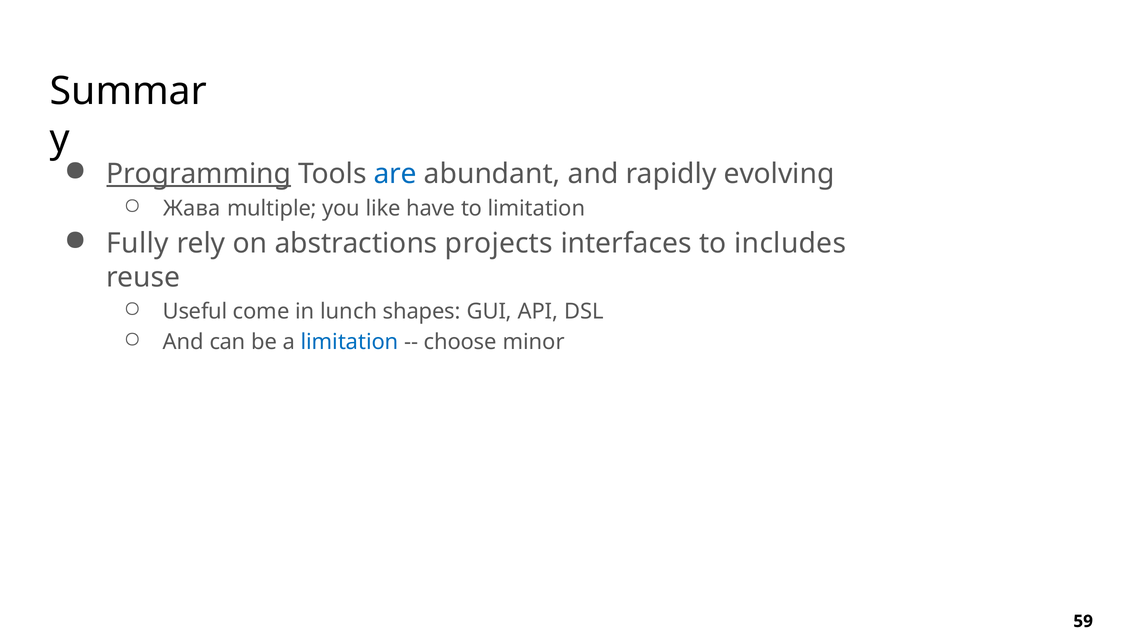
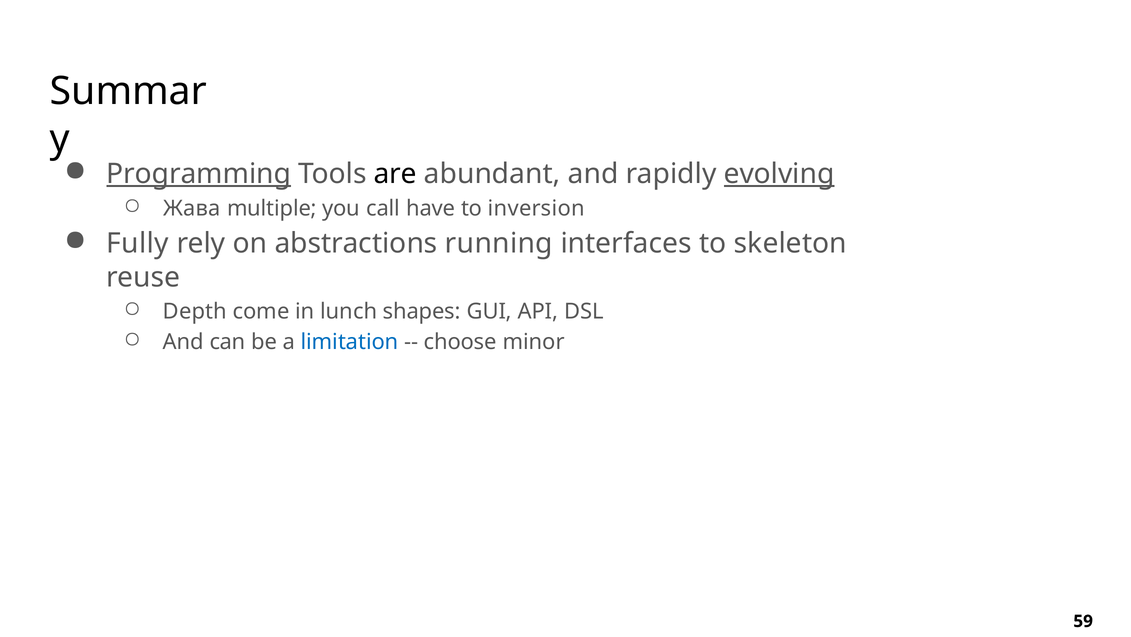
are colour: blue -> black (395, 174)
evolving underline: none -> present (779, 174)
like: like -> call (383, 208)
to limitation: limitation -> inversion (536, 208)
projects: projects -> running (499, 243)
includes: includes -> skeleton (790, 243)
Useful: Useful -> Depth (195, 312)
